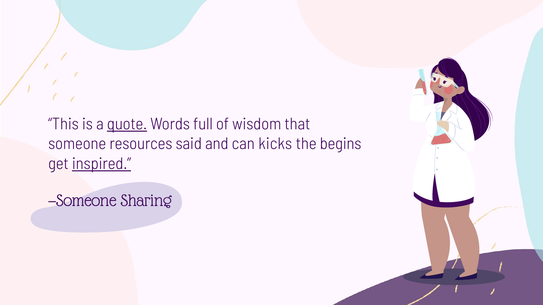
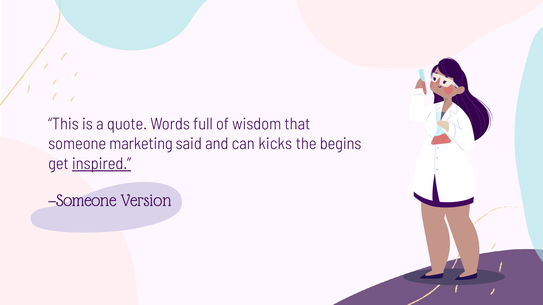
quote underline: present -> none (127, 124)
resources: resources -> marketing (141, 144)
Sharing: Sharing -> Version (146, 201)
